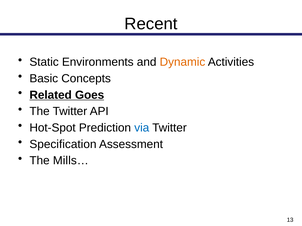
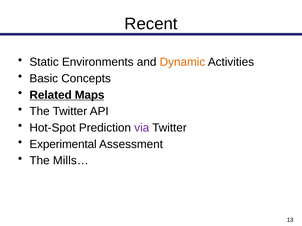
Goes: Goes -> Maps (90, 95)
via colour: blue -> purple (142, 128)
Specification: Specification -> Experimental (63, 145)
